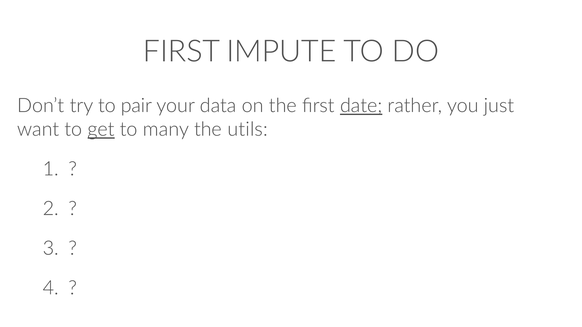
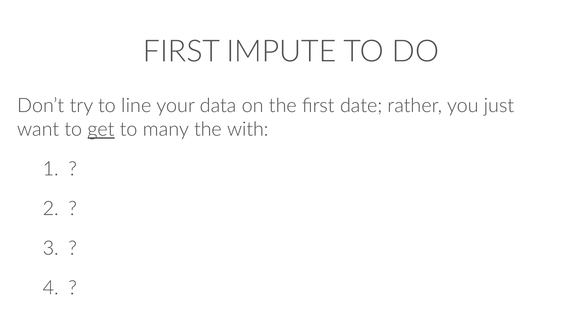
pair: pair -> line (136, 106)
date underline: present -> none (361, 106)
utils: utils -> with (248, 130)
